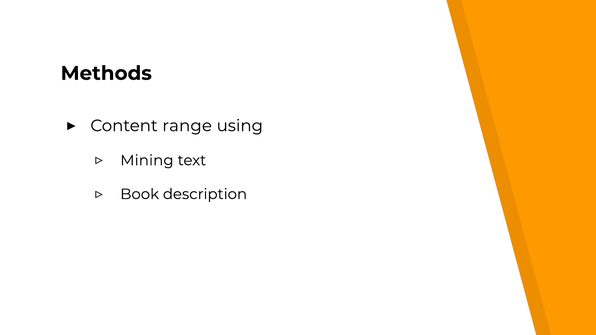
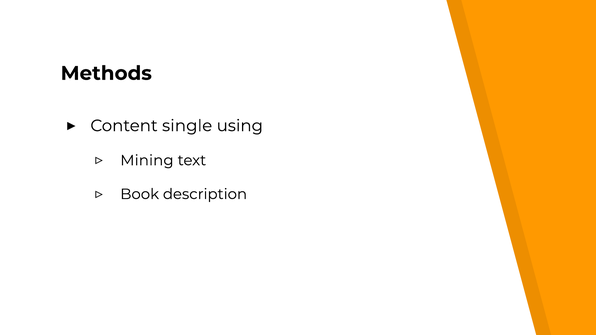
range: range -> single (187, 126)
